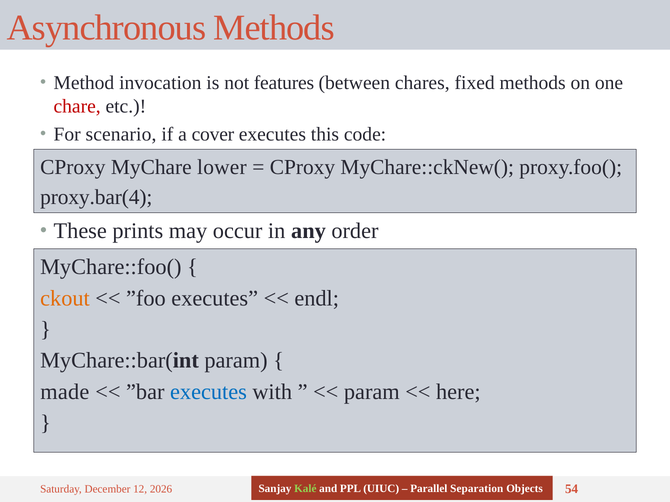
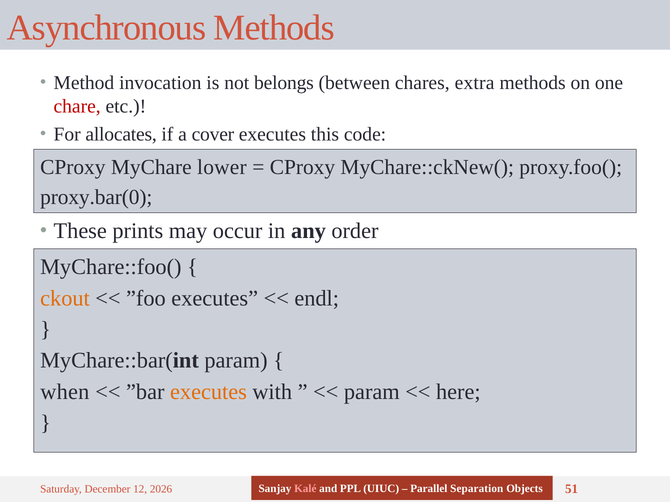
features: features -> belongs (284, 83)
fixed: fixed -> extra (475, 83)
scenario: scenario -> allocates (121, 134)
proxy.bar(4: proxy.bar(4 -> proxy.bar(0 (96, 197)
made: made -> when (65, 392)
executes colour: blue -> orange (208, 392)
Kalé colour: light green -> pink (305, 489)
54: 54 -> 51 (572, 490)
